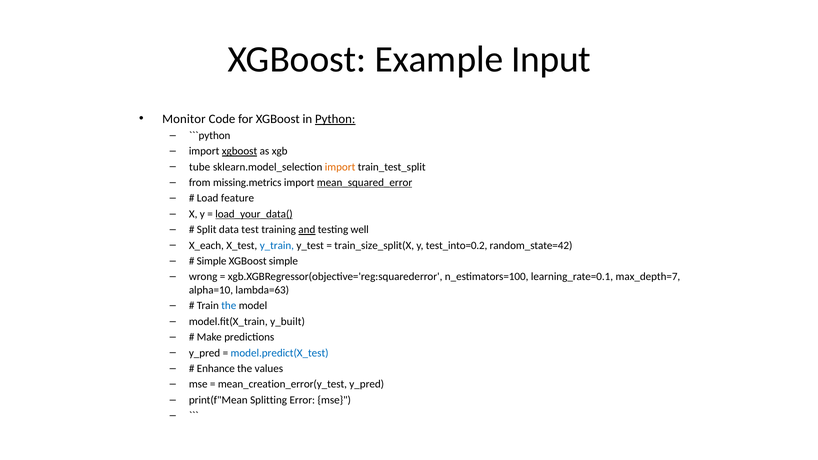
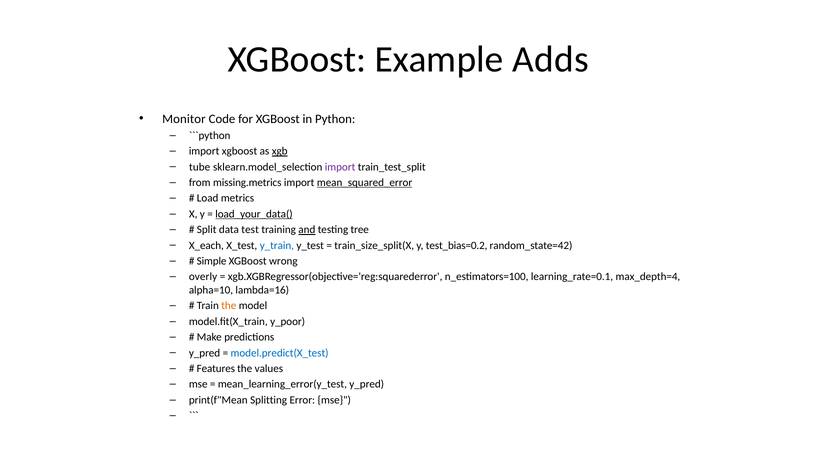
Input: Input -> Adds (551, 59)
Python underline: present -> none (335, 119)
xgboost underline: present -> none (240, 151)
xgb underline: none -> present (280, 151)
import colour: orange -> purple (340, 167)
feature: feature -> metrics (238, 198)
well: well -> tree (360, 230)
test_into=0.2: test_into=0.2 -> test_bias=0.2 (457, 245)
XGBoost simple: simple -> wrong (283, 261)
wrong: wrong -> overly (203, 277)
max_depth=7: max_depth=7 -> max_depth=4 (648, 277)
lambda=63: lambda=63 -> lambda=16 (262, 290)
the colour: blue -> orange (229, 306)
y_built: y_built -> y_poor (288, 322)
Enhance: Enhance -> Features (216, 369)
mean_creation_error(y_test: mean_creation_error(y_test -> mean_learning_error(y_test (282, 384)
